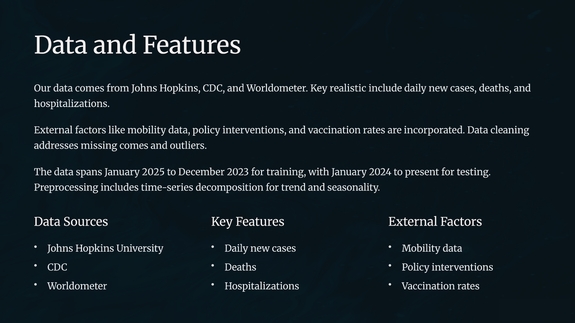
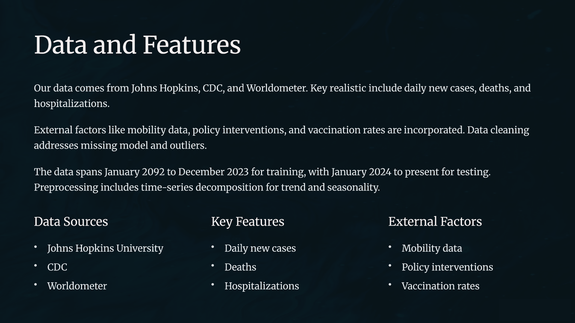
missing comes: comes -> model (134, 146)
2025: 2025 -> 2092 (153, 172)
